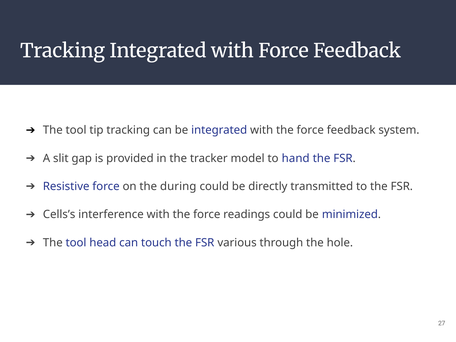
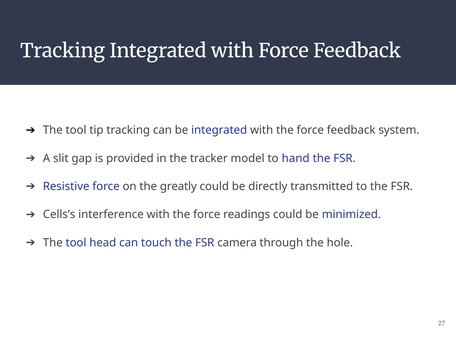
during: during -> greatly (178, 186)
various: various -> camera (237, 243)
